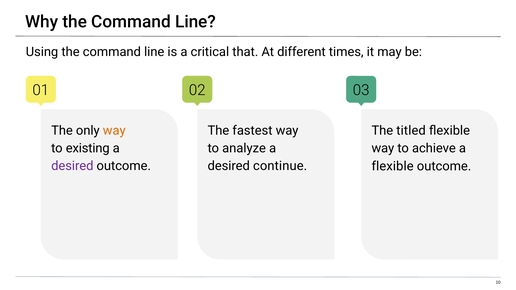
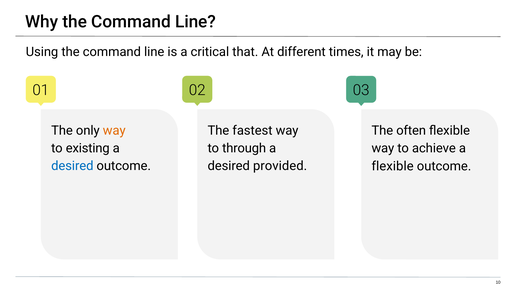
titled: titled -> often (411, 131)
analyze: analyze -> through (244, 148)
desired colour: purple -> blue (72, 166)
continue: continue -> provided (280, 166)
